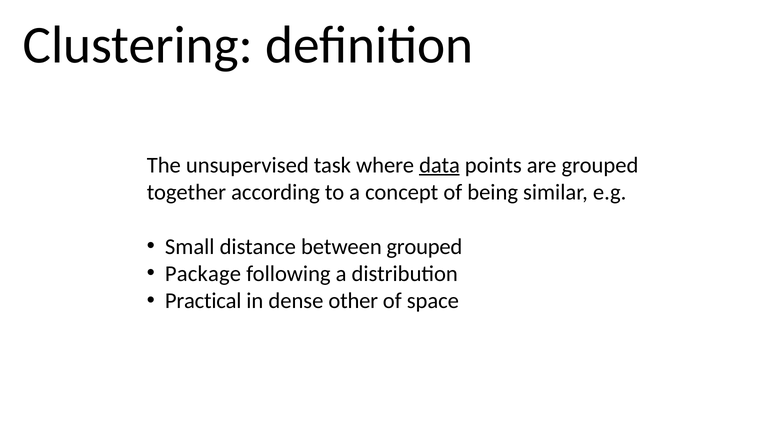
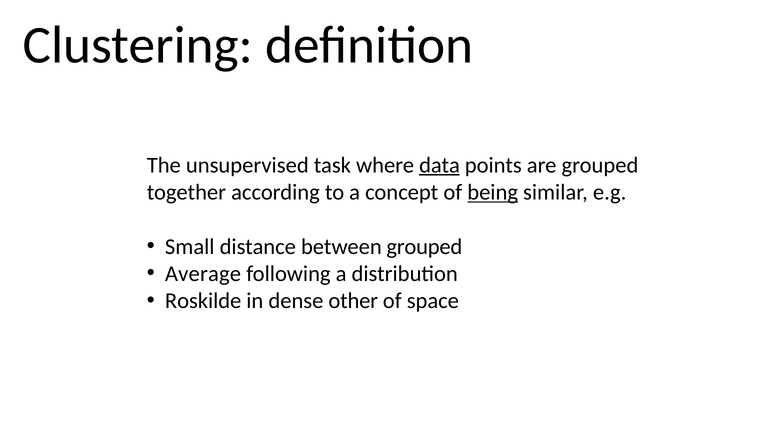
being underline: none -> present (493, 192)
Package: Package -> Average (203, 274)
Practical: Practical -> Roskilde (203, 301)
